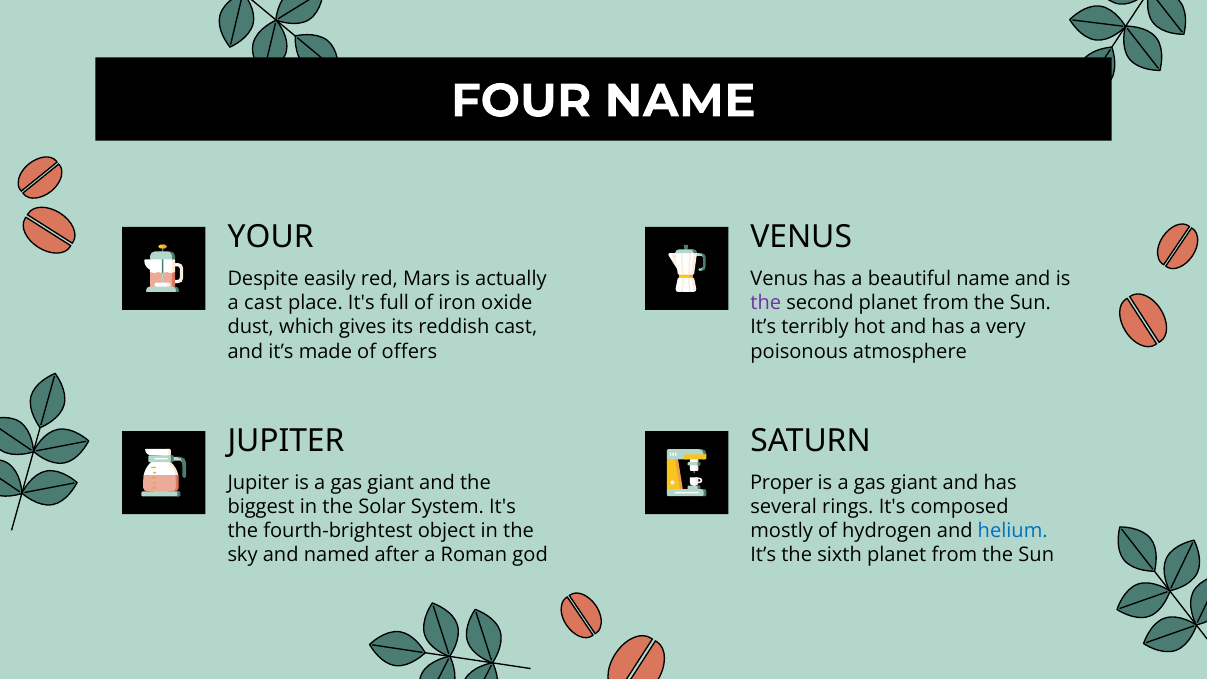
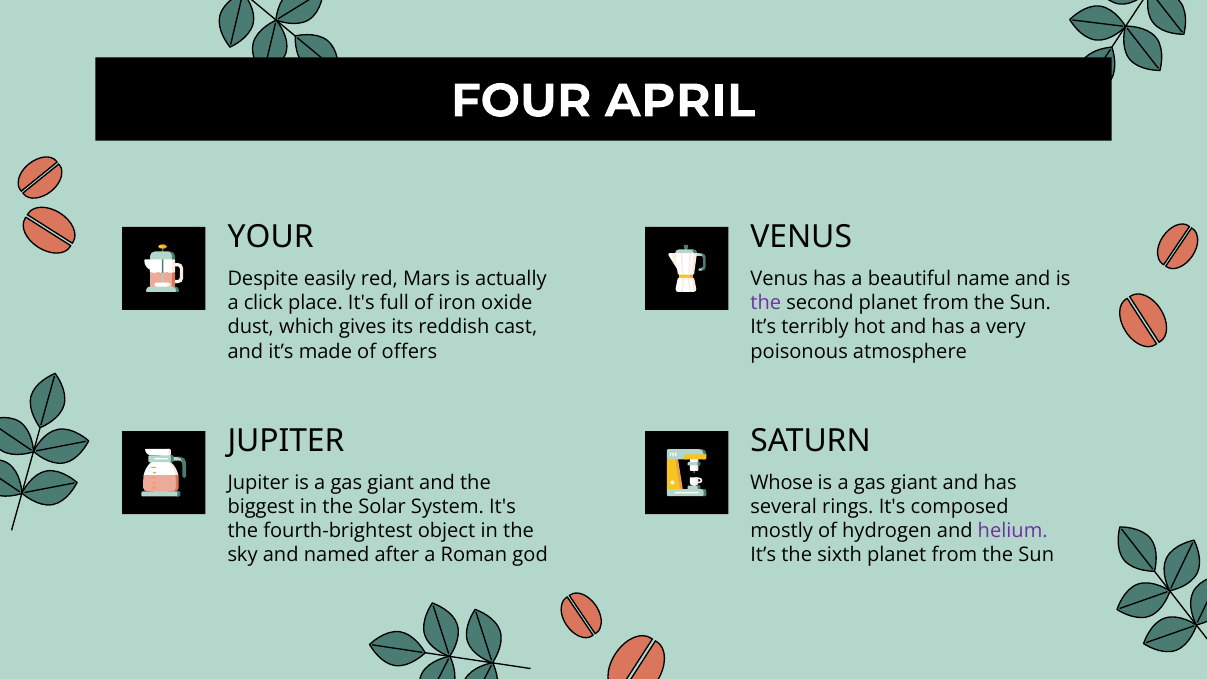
FOUR NAME: NAME -> APRIL (680, 101)
a cast: cast -> click (263, 303)
Proper: Proper -> Whose (782, 483)
helium colour: blue -> purple (1013, 531)
